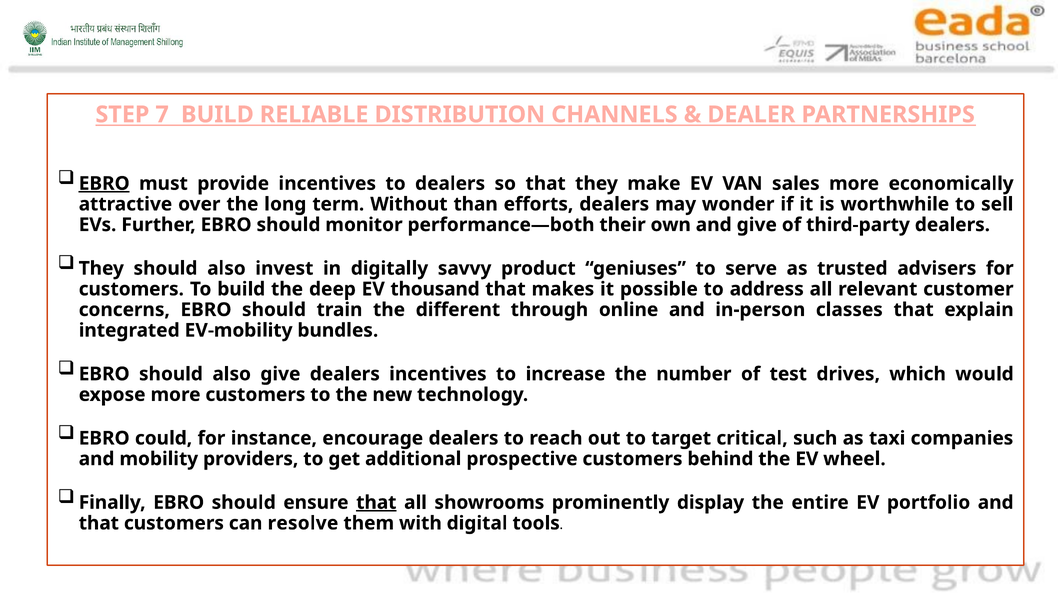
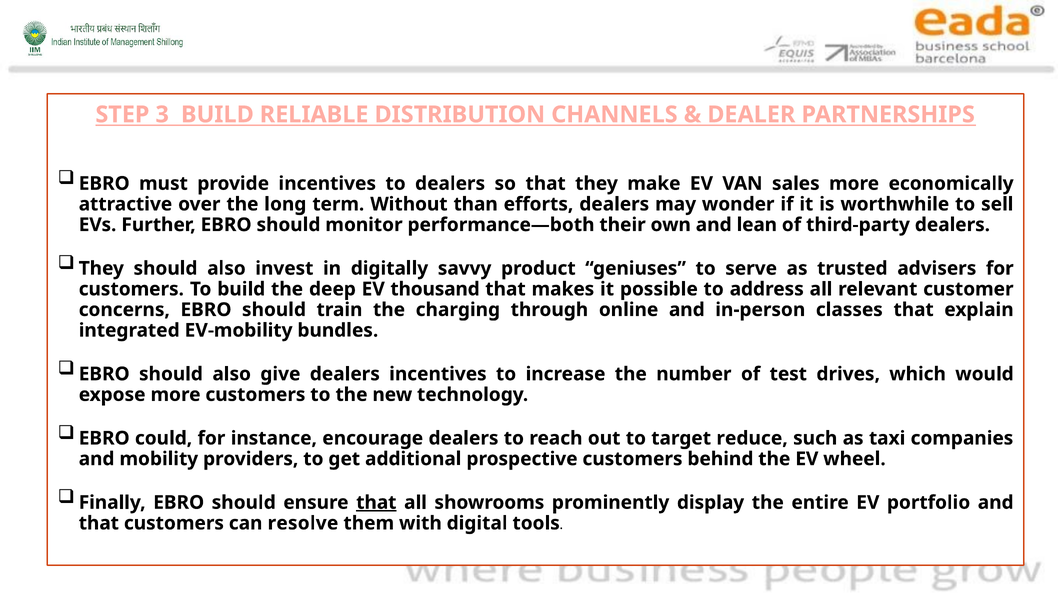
7: 7 -> 3 (162, 115)
EBRO underline: present -> none (104, 184)
and give: give -> lean (757, 225)
different: different -> charging (458, 310)
critical: critical -> reduce (752, 438)
